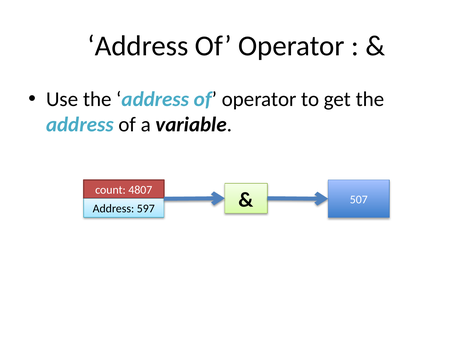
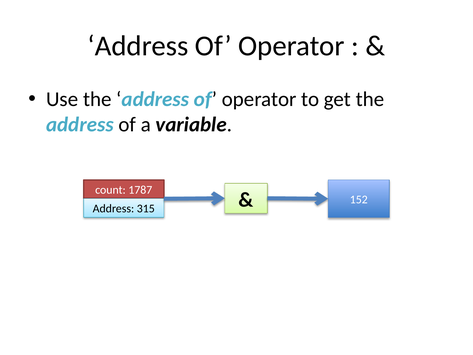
4807: 4807 -> 1787 (140, 190)
597: 597 -> 315 (146, 209)
507: 507 -> 152 (359, 199)
